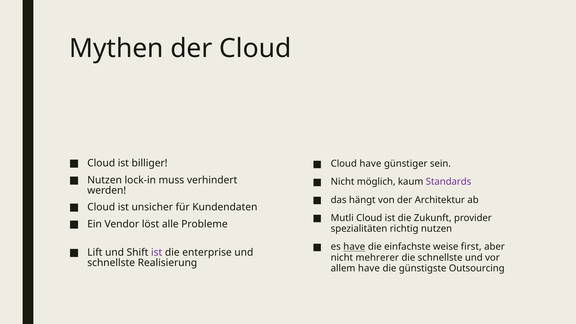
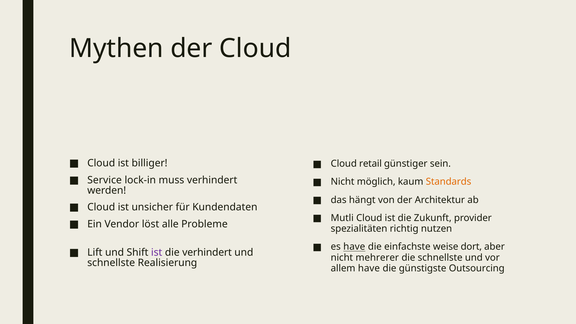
Cloud have: have -> retail (370, 164)
Nutzen: Nutzen -> Service (105, 180)
Standards colour: purple -> orange (449, 182)
first: first -> dort (471, 247)
die enterprise: enterprise -> verhindert (207, 252)
